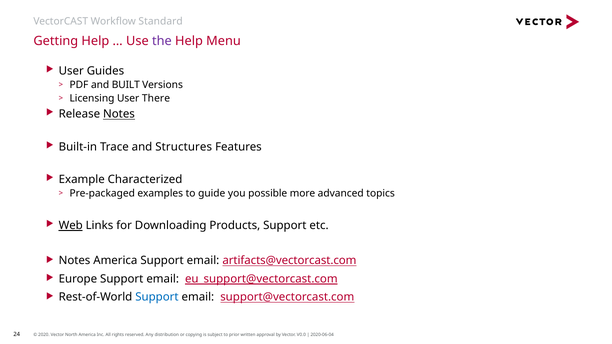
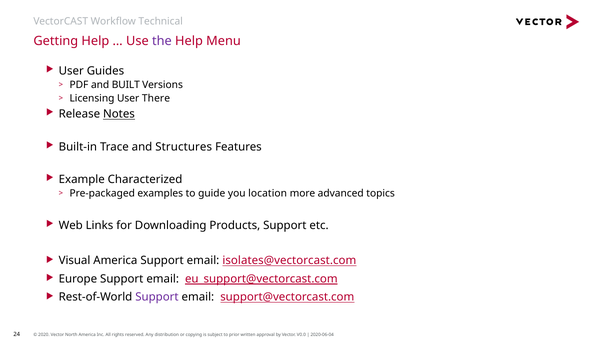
Standard: Standard -> Technical (161, 22)
possible: possible -> location (268, 194)
Web underline: present -> none (71, 226)
Notes: Notes -> Visual (75, 261)
artifacts@vectorcast.com: artifacts@vectorcast.com -> isolates@vectorcast.com (289, 261)
Support colour: blue -> purple (157, 297)
